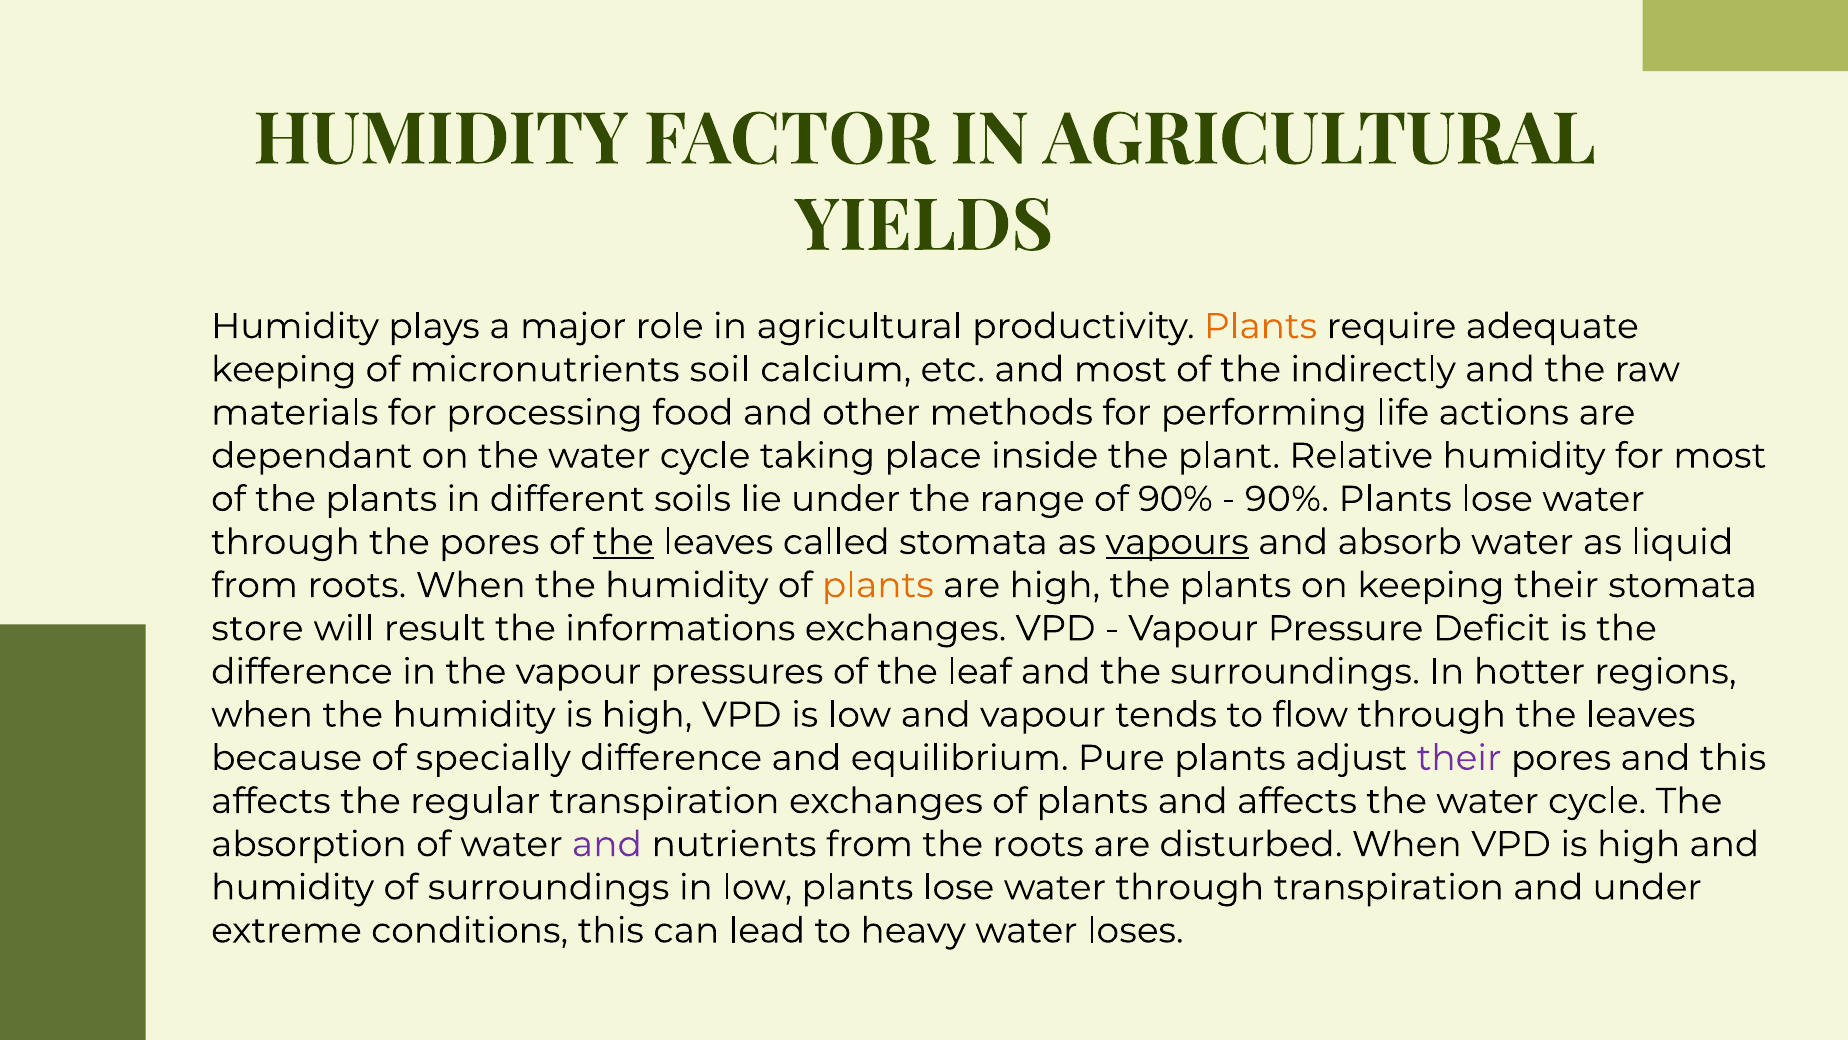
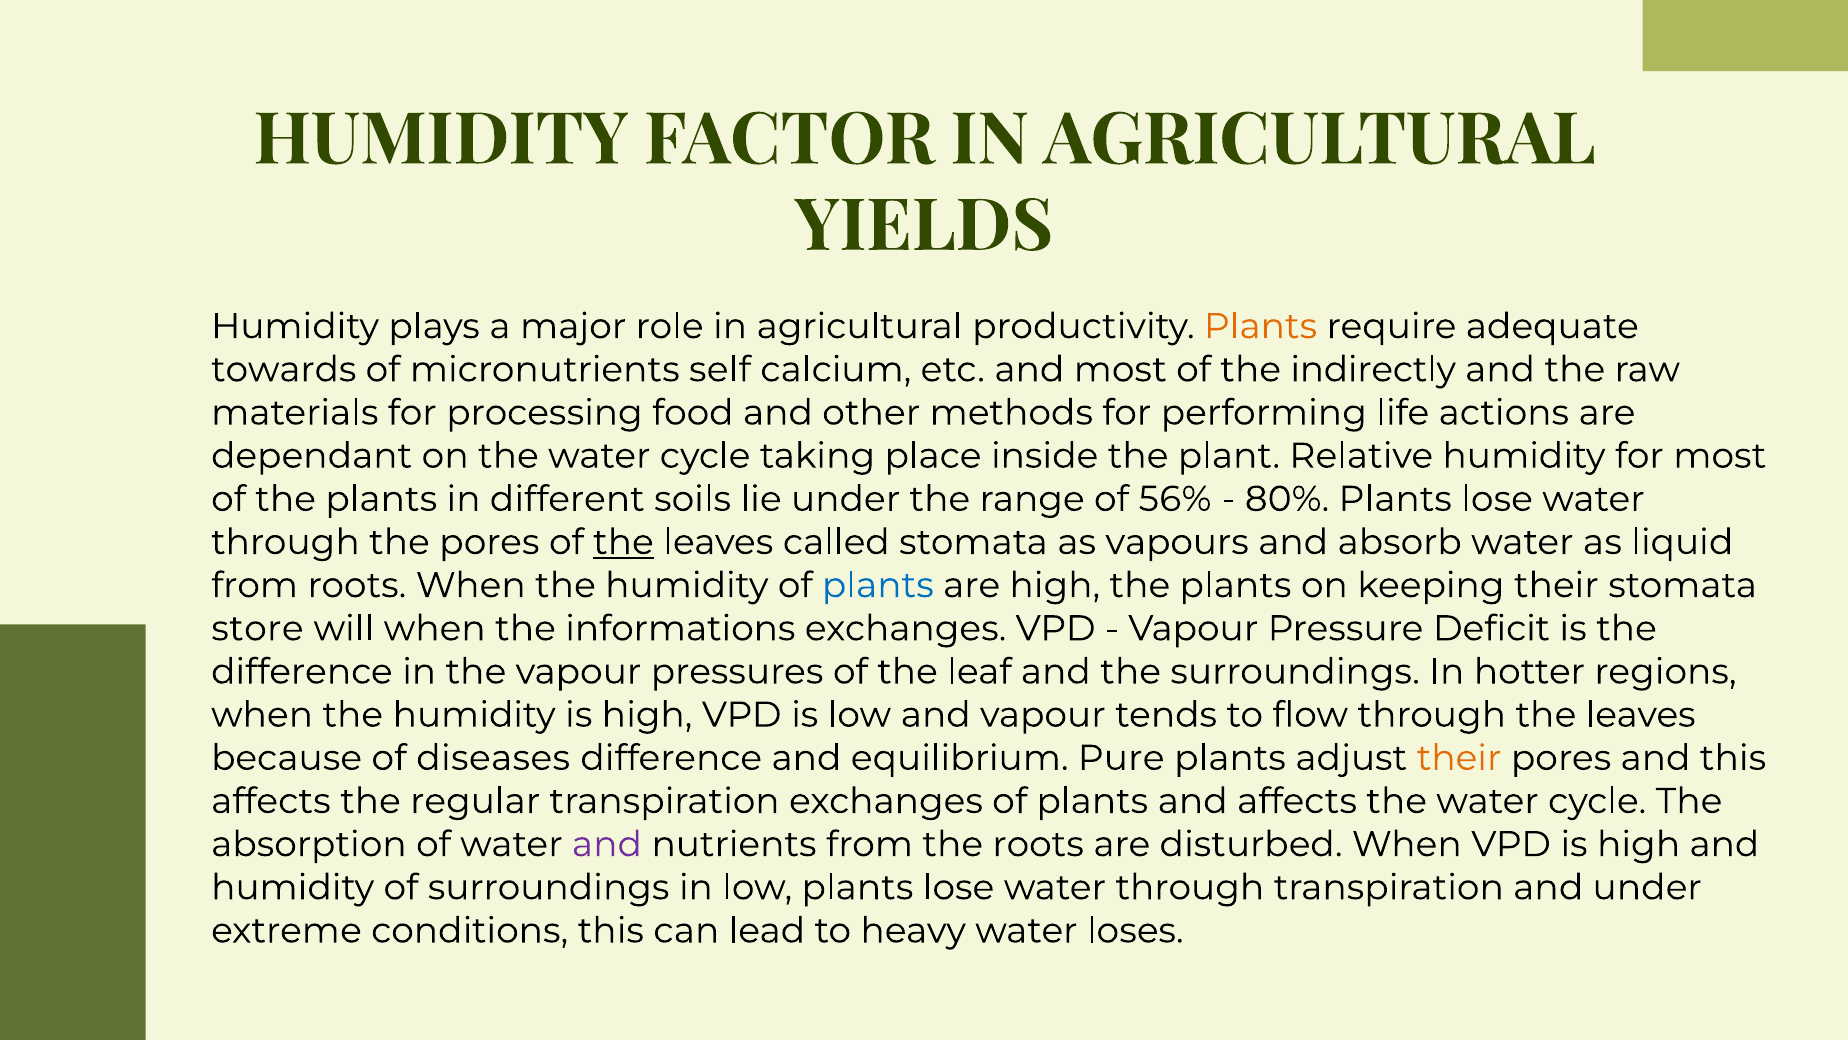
keeping: keeping -> towards (284, 369)
soil: soil -> self (720, 369)
of 90%: 90% -> 56% (1175, 499)
90%: 90% -> 80% (1287, 499)
vapours underline: present -> none (1177, 542)
plants colour: orange -> blue (878, 585)
will result: result -> when (435, 628)
specially: specially -> diseases (493, 758)
their colour: purple -> orange (1459, 758)
